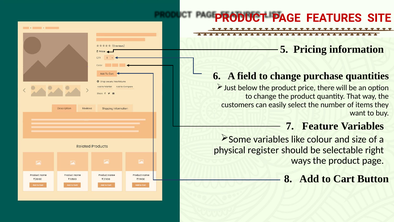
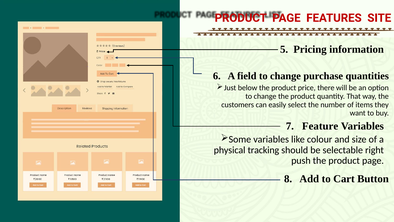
register: register -> tracking (263, 150)
ways: ways -> push (301, 160)
